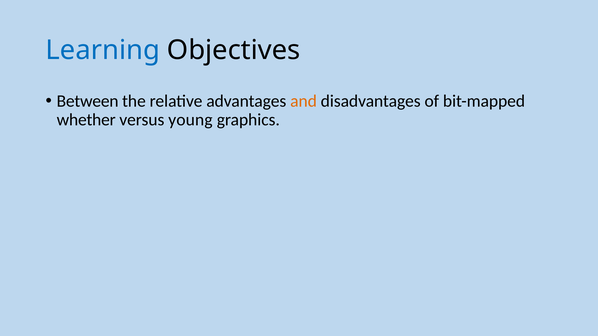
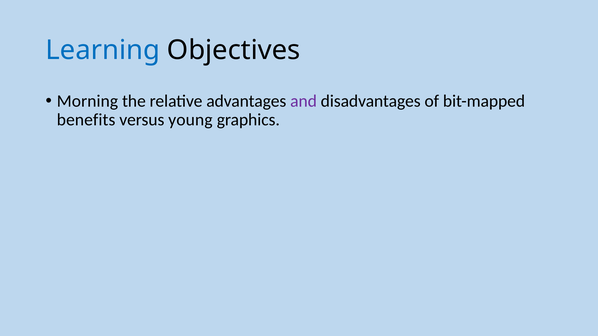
Between: Between -> Morning (87, 101)
and colour: orange -> purple (304, 101)
whether: whether -> benefits (86, 120)
